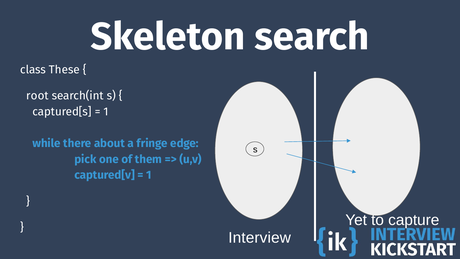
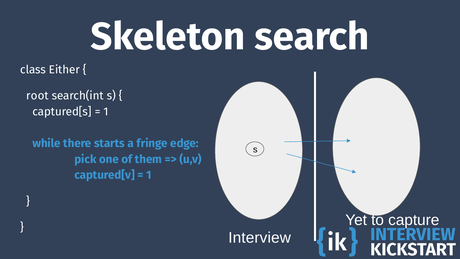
These: These -> Either (64, 70)
about: about -> starts (109, 143)
